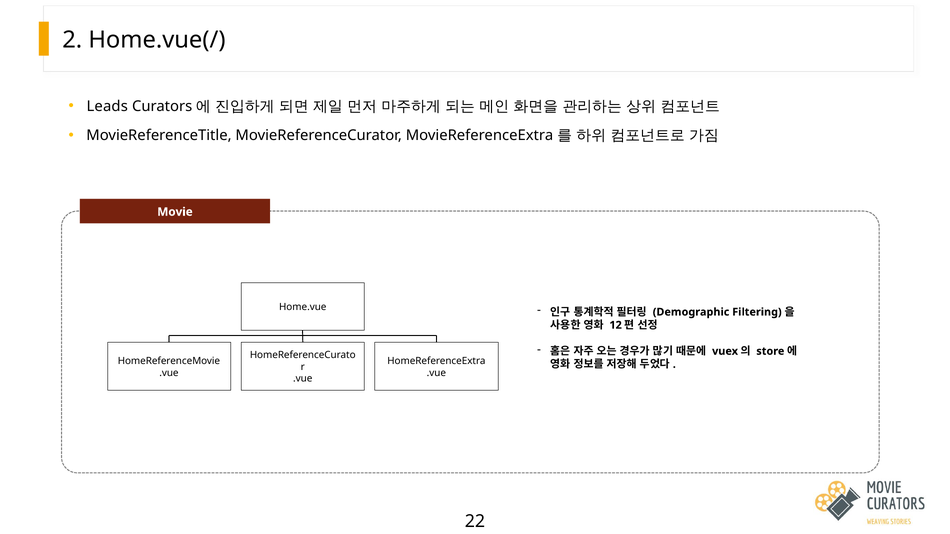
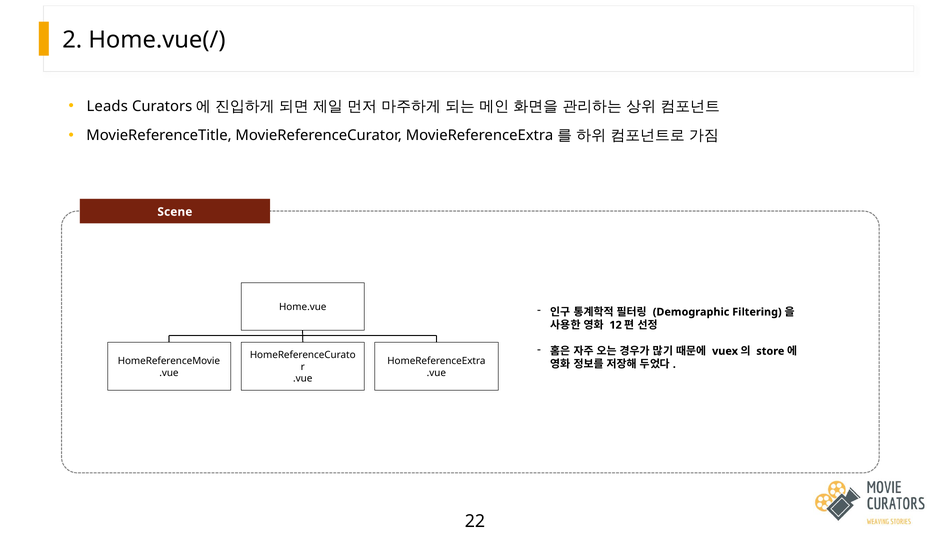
Movie: Movie -> Scene (175, 212)
